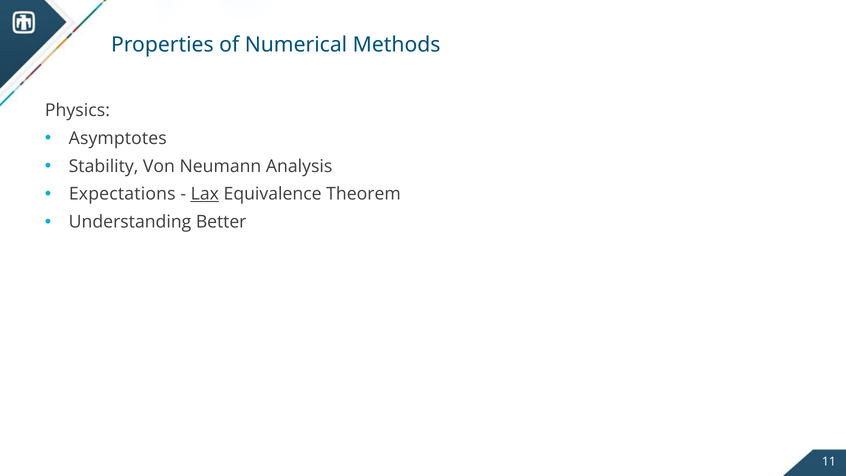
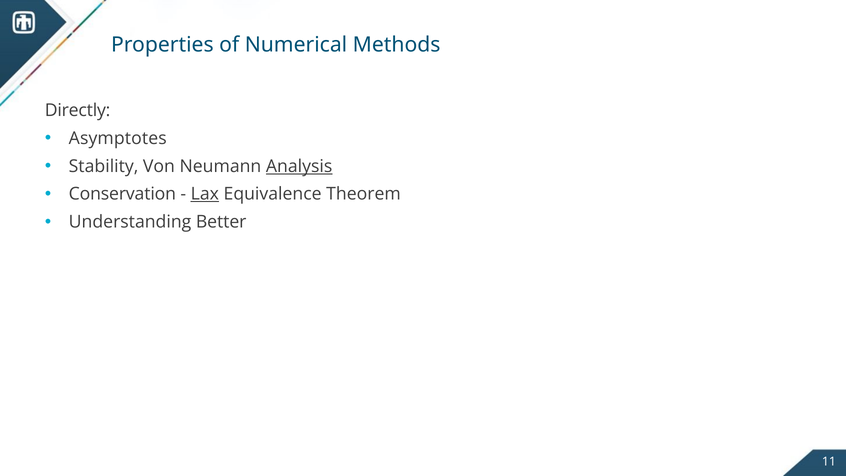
Physics: Physics -> Directly (78, 110)
Analysis underline: none -> present (299, 166)
Expectations: Expectations -> Conservation (122, 194)
